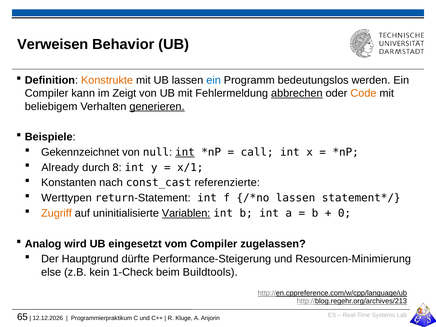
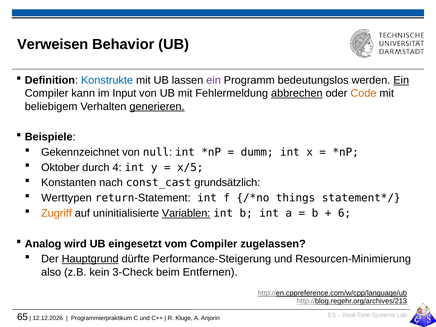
Konstrukte colour: orange -> blue (107, 80)
ein colour: blue -> purple (214, 80)
Ein underline: none -> present (401, 80)
Zeigt: Zeigt -> Input (124, 93)
int underline: present -> none (185, 152)
call: call -> dumm (257, 152)
Already: Already -> Oktober (60, 167)
8: 8 -> 4 (117, 167)
x/1: x/1 -> x/5 (190, 167)
referenzierte: referenzierte -> grundsätzlich (227, 183)
lassen: lassen -> things (296, 198)
0: 0 -> 6 (344, 213)
Hauptgrund underline: none -> present (90, 259)
else: else -> also (51, 272)
1-Check: 1-Check -> 3-Check (133, 272)
Buildtools: Buildtools -> Entfernen (210, 272)
